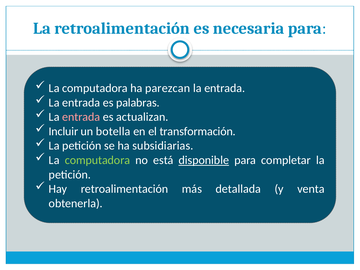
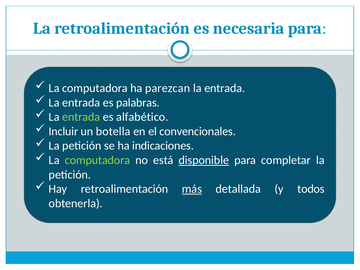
entrada colour: pink -> light green (81, 117)
actualizan: actualizan -> alfabético (142, 117)
transformación: transformación -> convencionales (198, 131)
subsidiarias: subsidiarias -> indicaciones (163, 146)
más underline: none -> present (192, 189)
venta: venta -> todos (311, 189)
